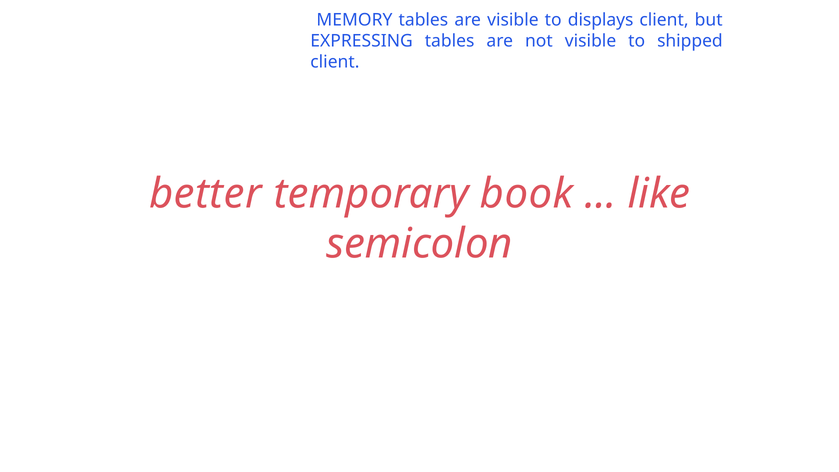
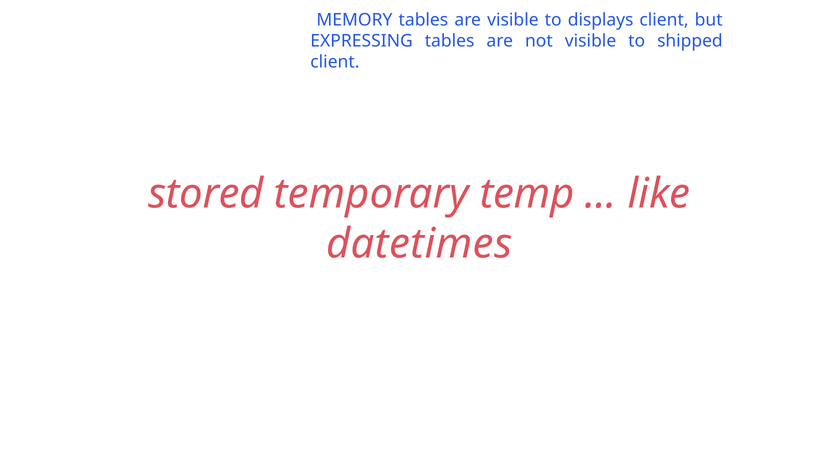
better: better -> stored (206, 194)
book: book -> temp (527, 194)
semicolon: semicolon -> datetimes (419, 244)
